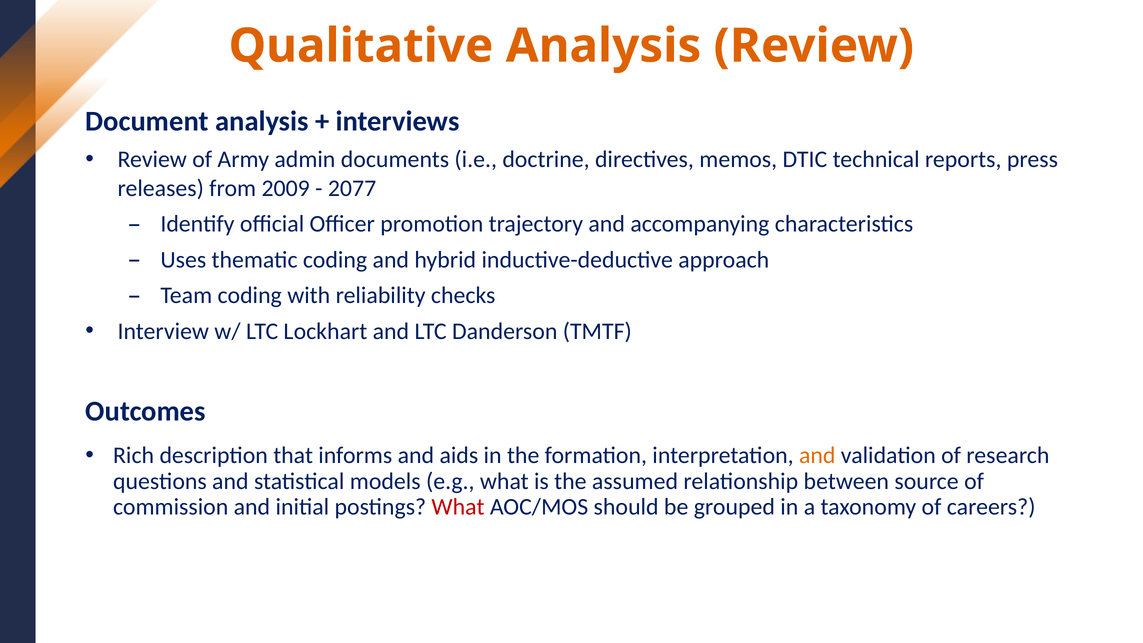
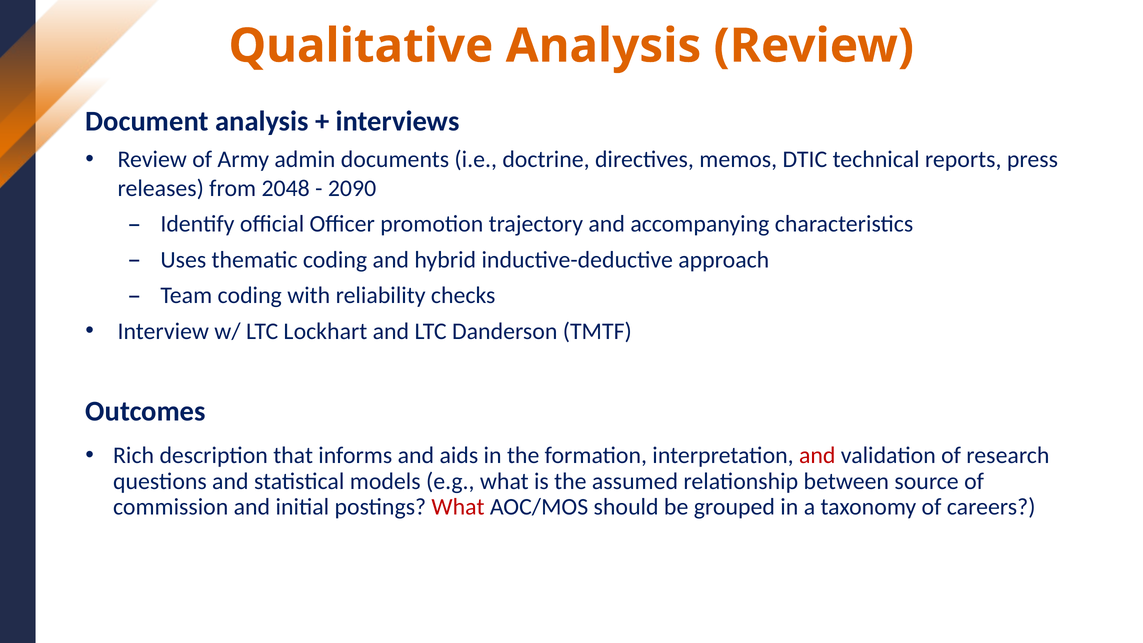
2009: 2009 -> 2048 (286, 188)
2077: 2077 -> 2090 (352, 188)
and colour: orange -> red (817, 455)
